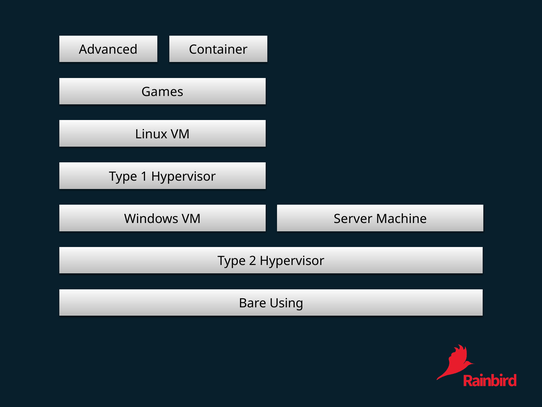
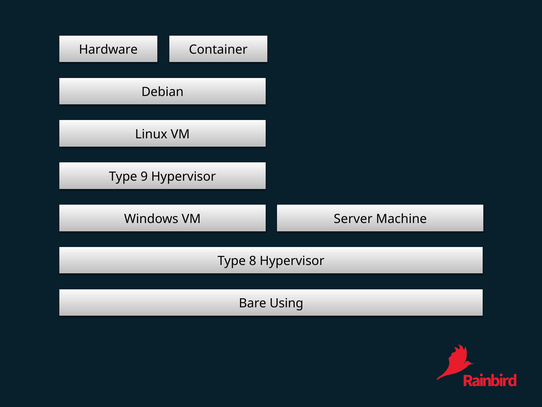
Advanced: Advanced -> Hardware (108, 50)
Games: Games -> Debian (162, 92)
1: 1 -> 9 (144, 176)
2: 2 -> 8 (253, 261)
